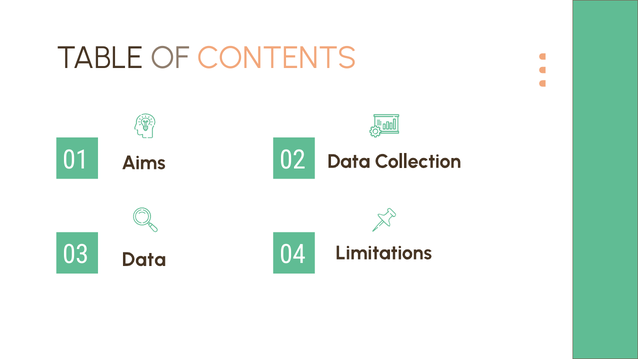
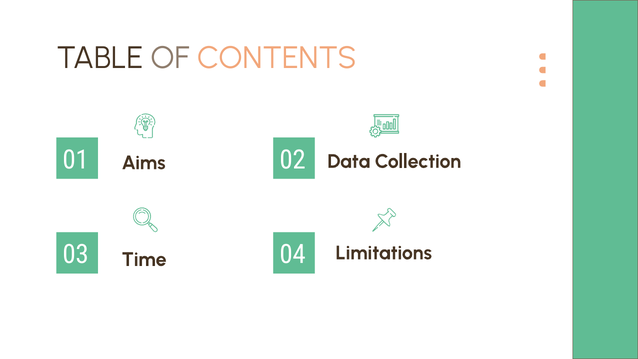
03 Data: Data -> Time (144, 259)
